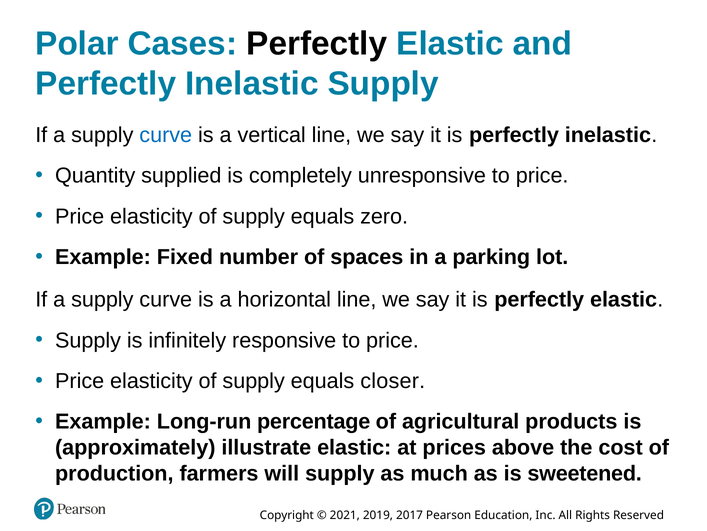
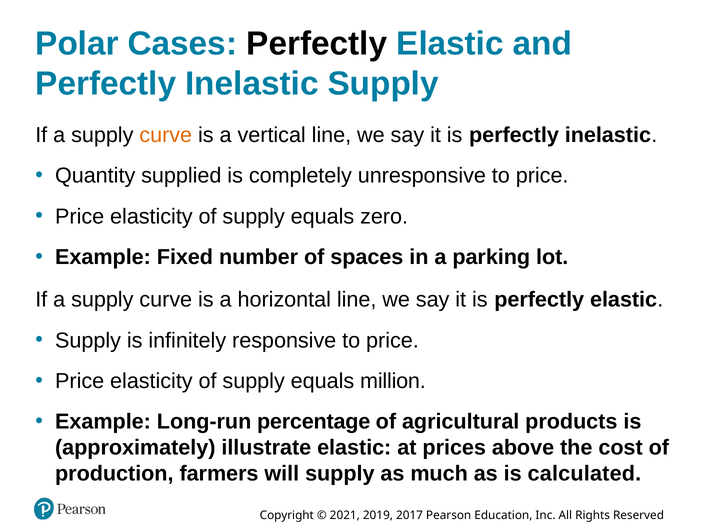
curve colour: blue -> orange (166, 135)
closer: closer -> million (393, 381)
sweetened: sweetened -> calculated (584, 473)
